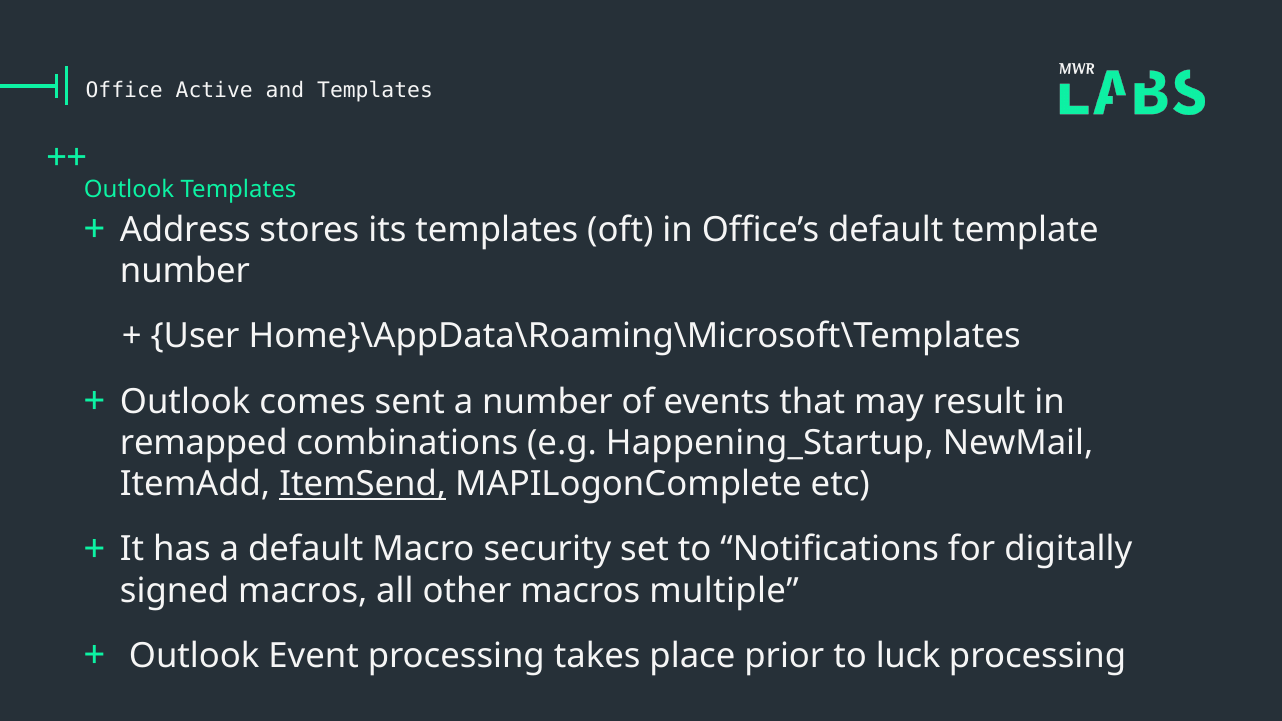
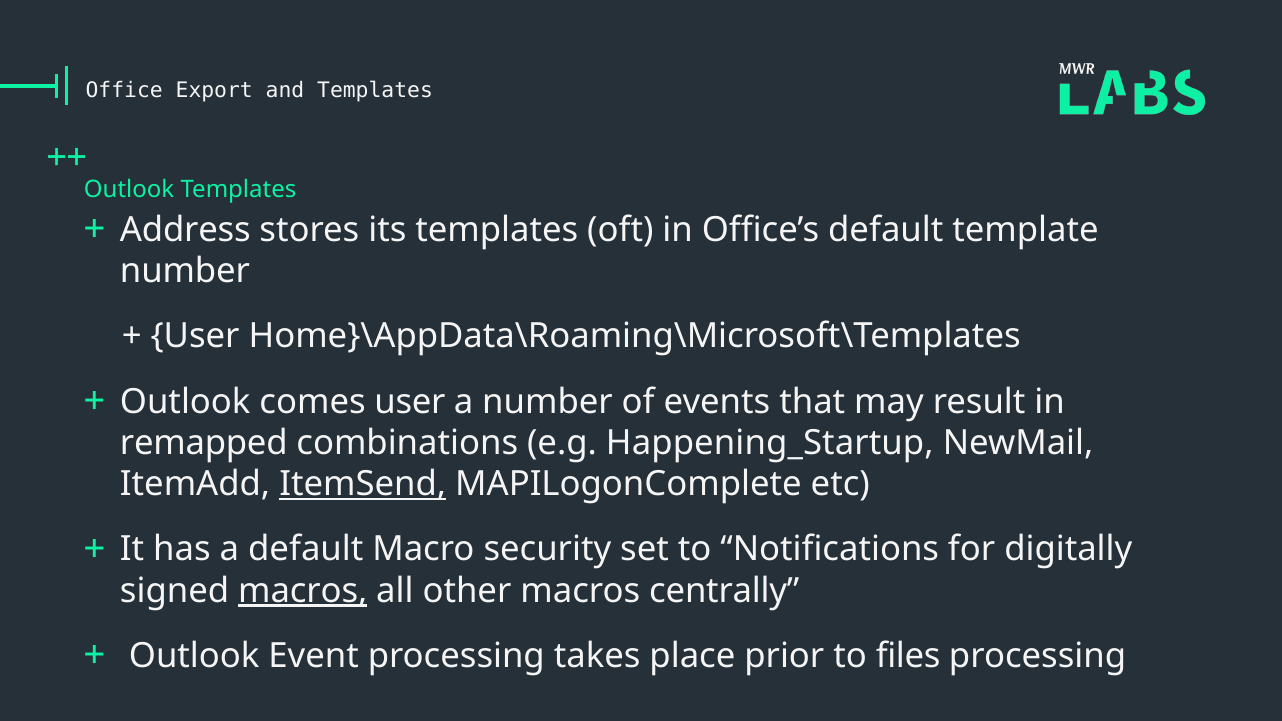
Active: Active -> Export (214, 91)
comes sent: sent -> user (410, 402)
macros underline: none -> present (303, 591)
multiple: multiple -> centrally (724, 591)
luck: luck -> files (908, 656)
